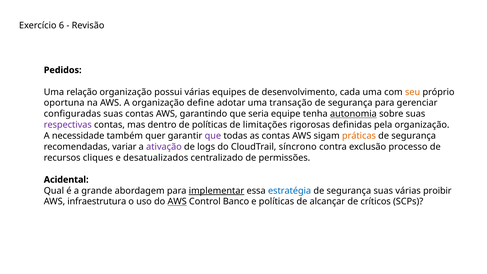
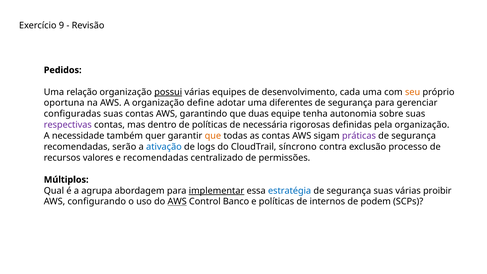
6: 6 -> 9 (61, 26)
possui underline: none -> present (168, 92)
transação: transação -> diferentes (291, 103)
seria: seria -> duas (259, 114)
autonomia underline: present -> none (353, 114)
limitações: limitações -> necessária (265, 125)
que colour: purple -> orange (213, 136)
práticas colour: orange -> purple (359, 136)
variar: variar -> serão (124, 147)
ativação colour: purple -> blue (164, 147)
cliques: cliques -> valores (98, 158)
e desatualizados: desatualizados -> recomendadas (156, 158)
Acidental: Acidental -> Múltiplos (66, 180)
grande: grande -> agrupa (97, 191)
infraestrutura: infraestrutura -> configurando (97, 202)
alcançar: alcançar -> internos (327, 202)
críticos: críticos -> podem (376, 202)
